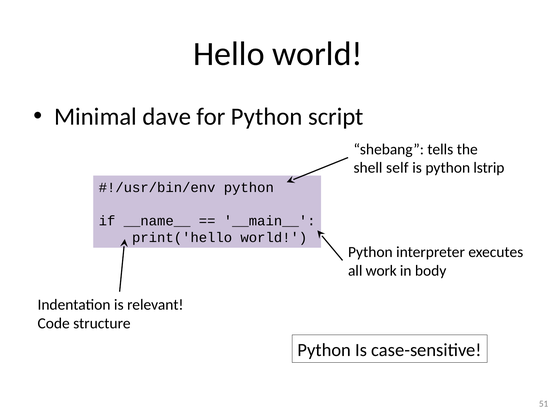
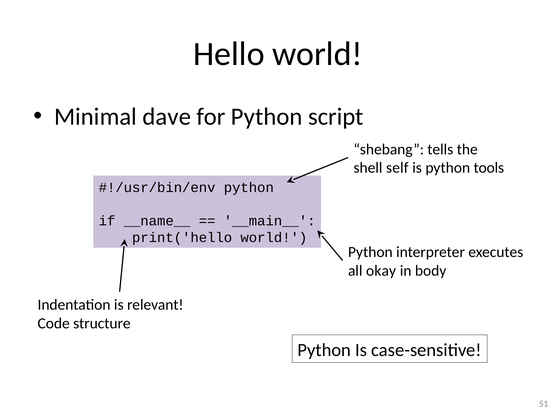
lstrip: lstrip -> tools (489, 168)
work: work -> okay (381, 271)
